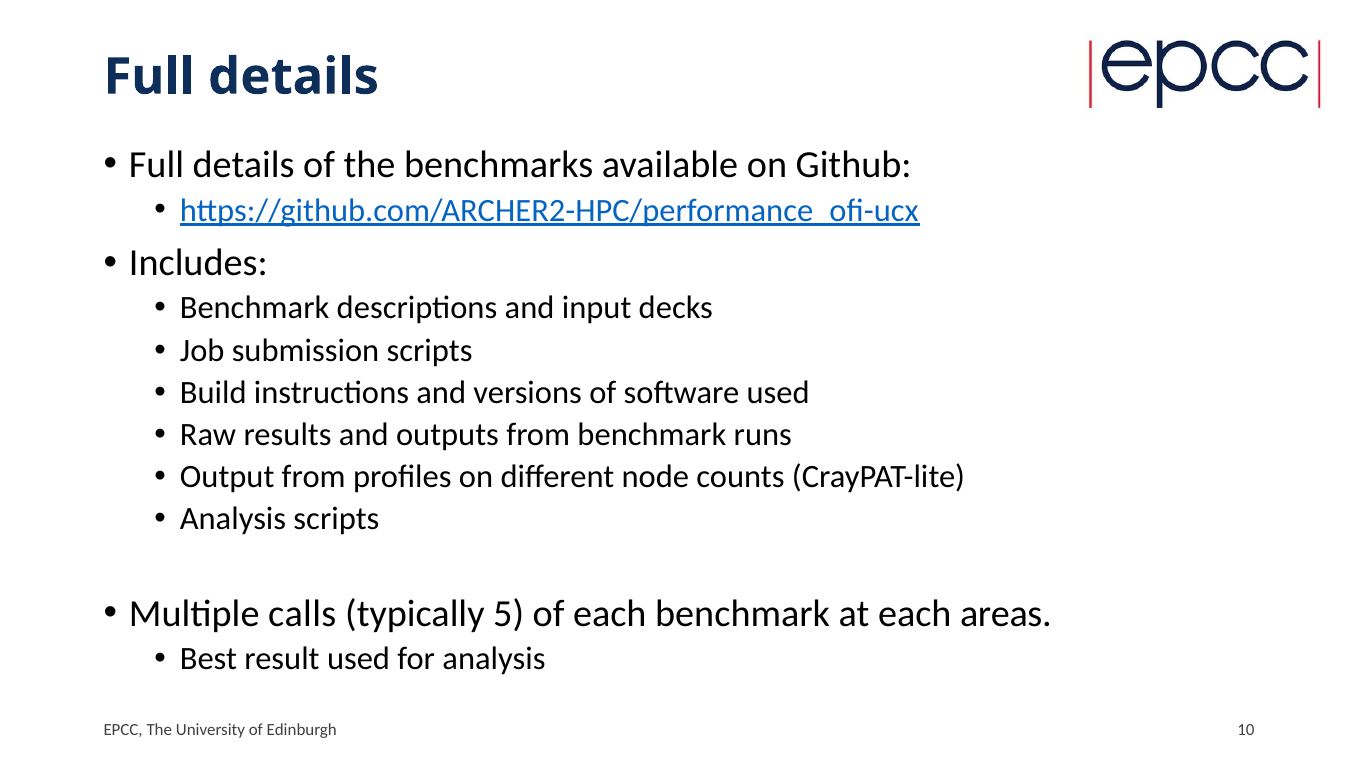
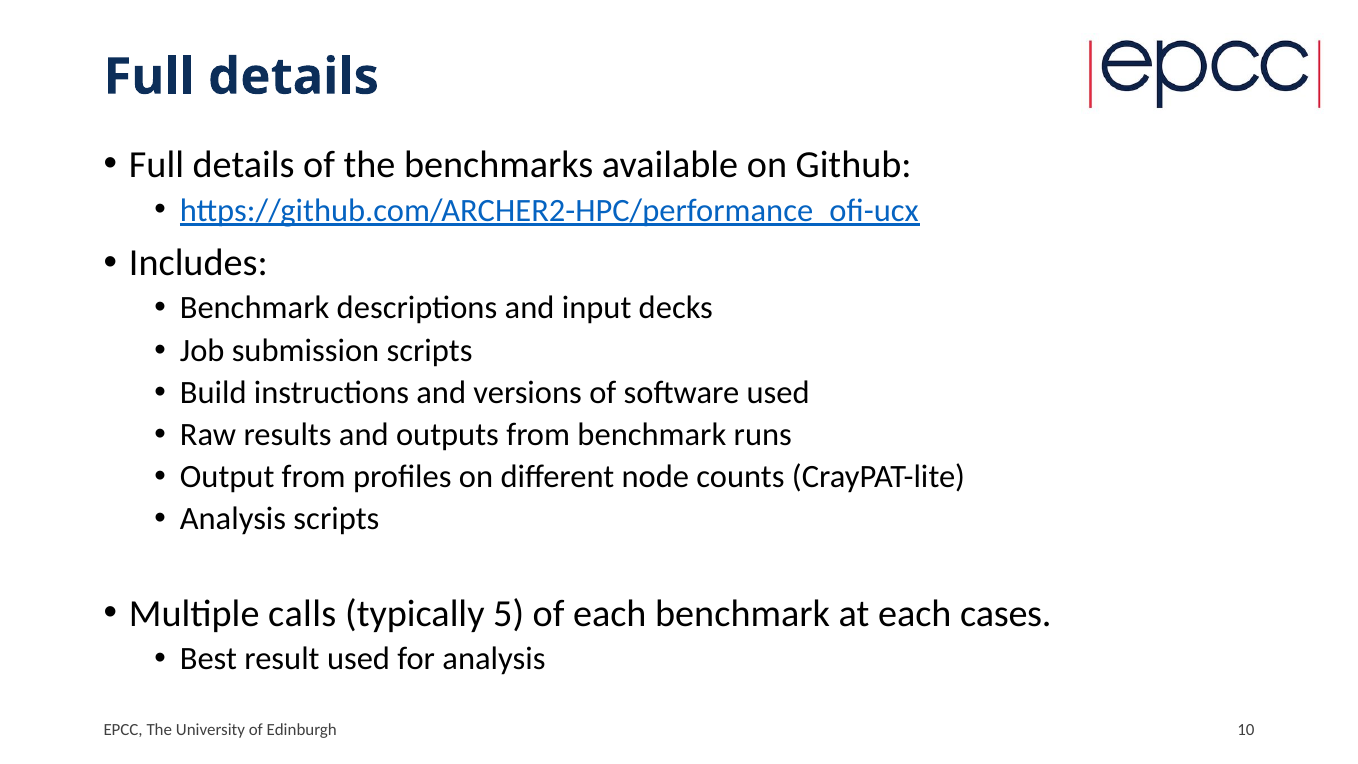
areas: areas -> cases (1006, 614)
